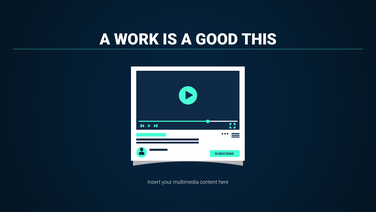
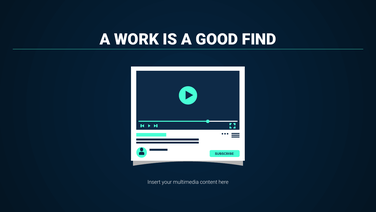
THIS: THIS -> FIND (259, 39)
